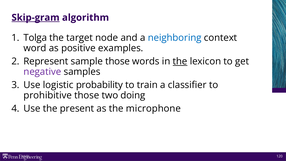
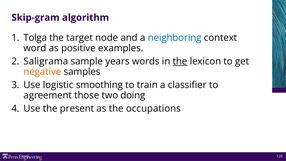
Skip-gram underline: present -> none (36, 18)
Represent: Represent -> Saligrama (46, 61)
sample those: those -> years (117, 61)
negative colour: purple -> orange (42, 72)
probability: probability -> smoothing (99, 85)
prohibitive: prohibitive -> agreement (48, 95)
microphone: microphone -> occupations (153, 109)
